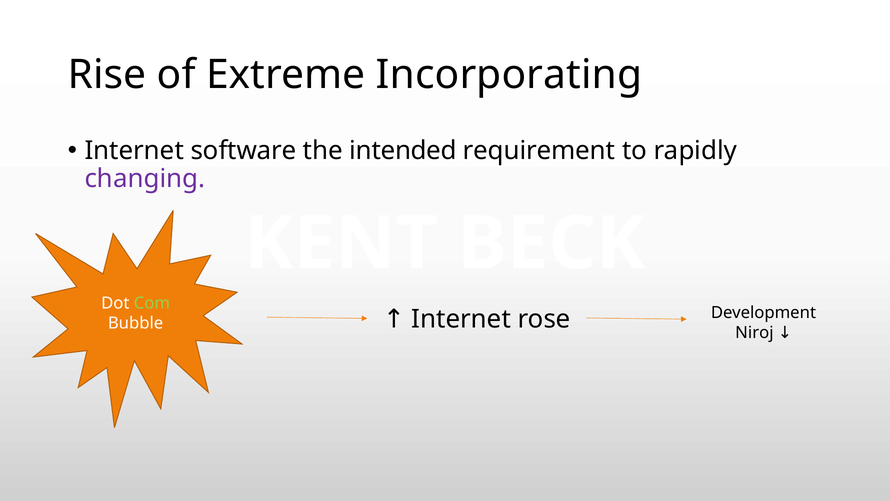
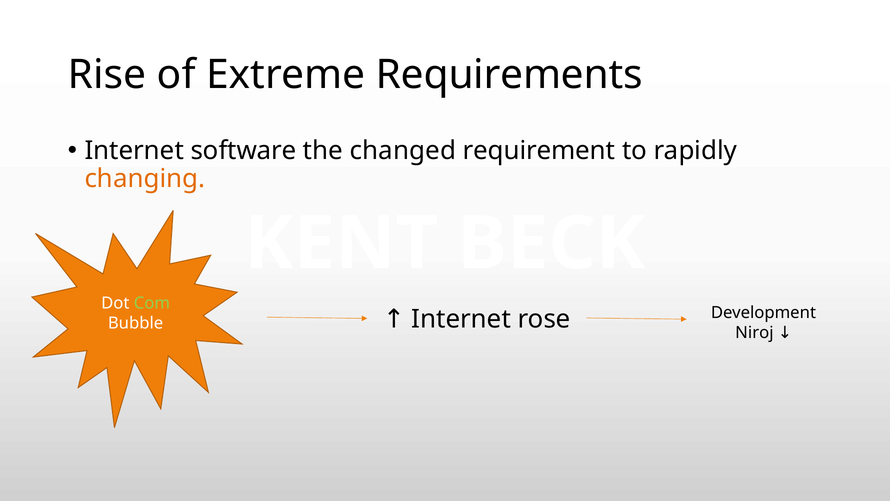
Incorporating: Incorporating -> Requirements (509, 75)
intended: intended -> changed (403, 150)
changing colour: purple -> orange (145, 179)
